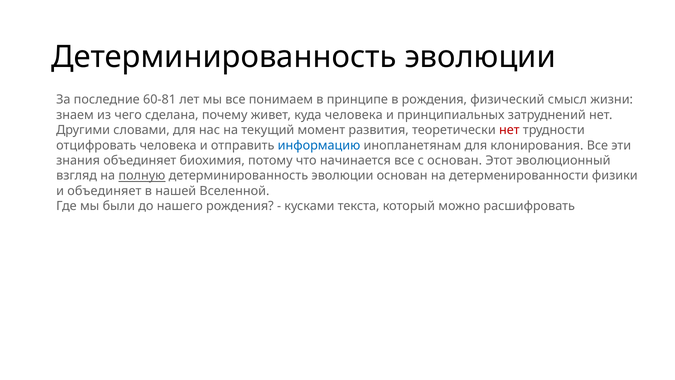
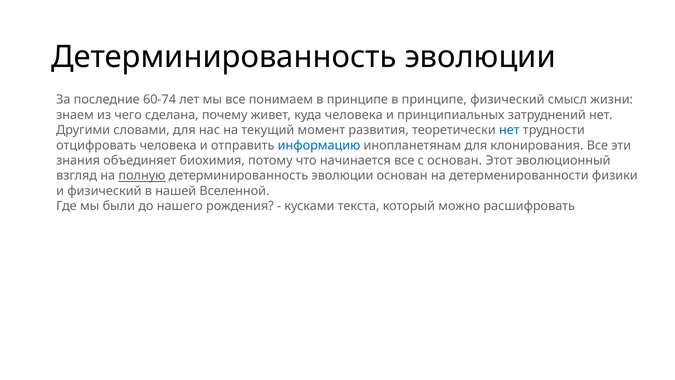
60-81: 60-81 -> 60-74 (160, 100)
принципе в рождения: рождения -> принципе (434, 100)
нет colour: red -> blue (509, 130)
и объединяет: объединяет -> физический (104, 191)
